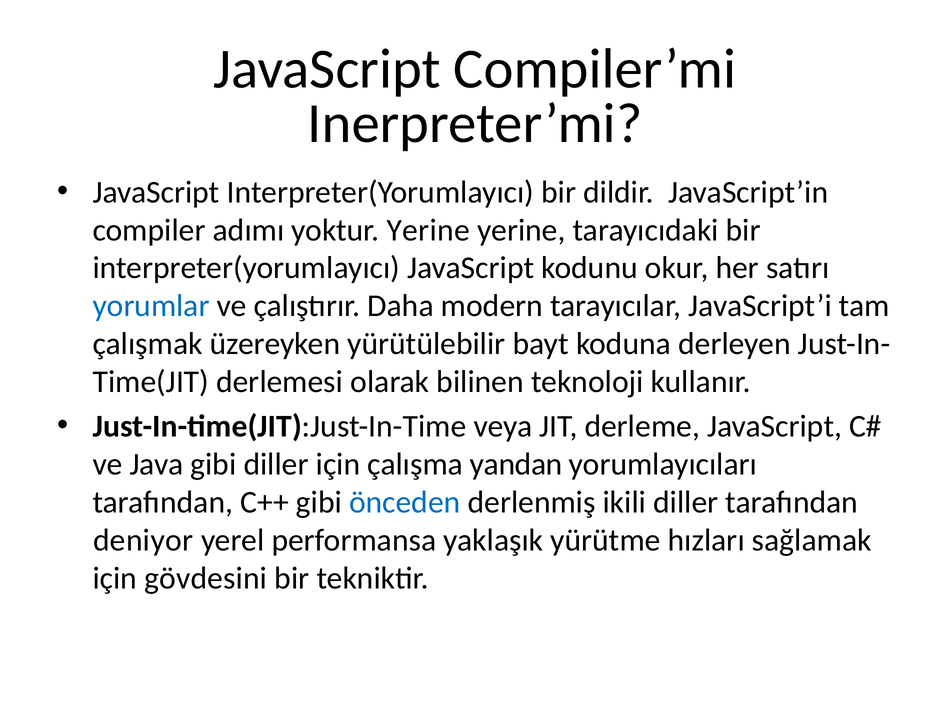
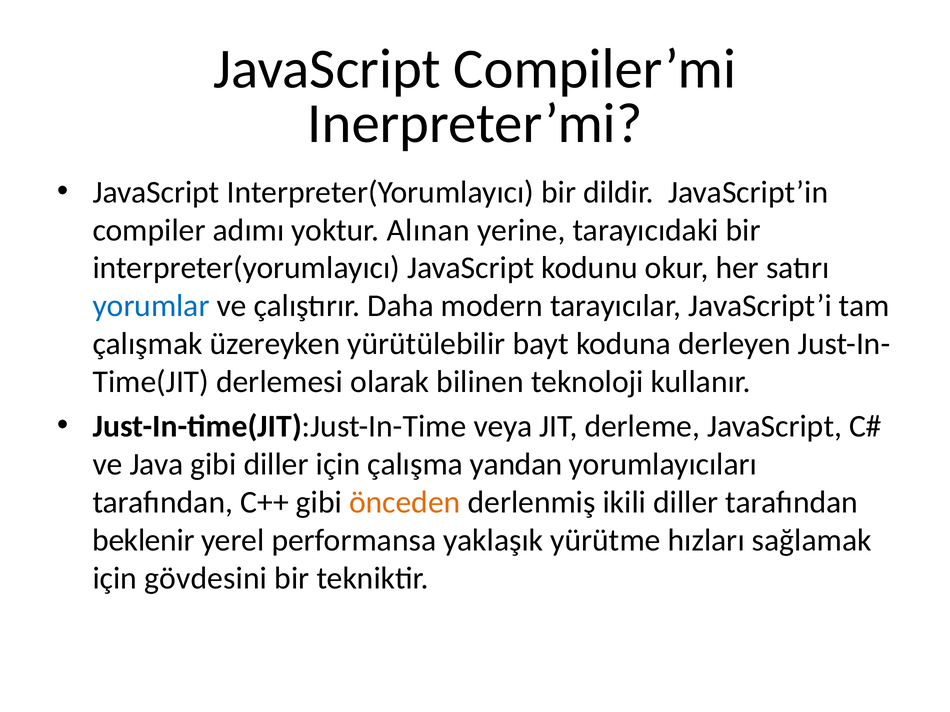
yoktur Yerine: Yerine -> Alınan (428, 230)
önceden colour: blue -> orange (405, 503)
deniyor: deniyor -> beklenir (143, 541)
